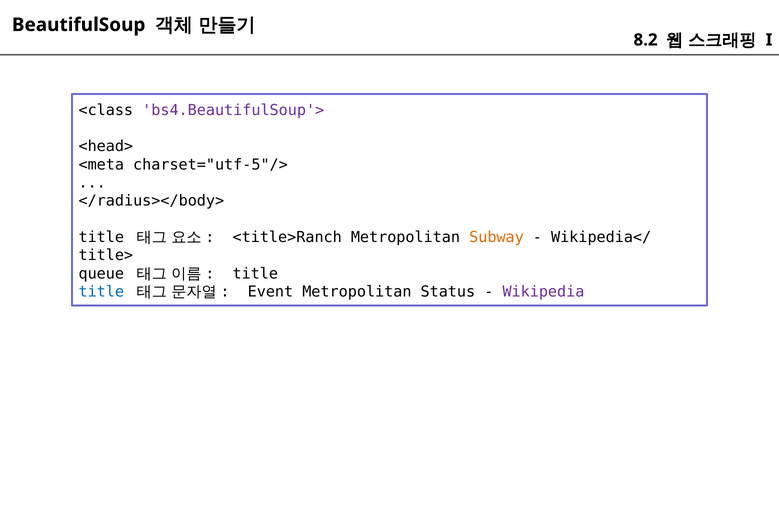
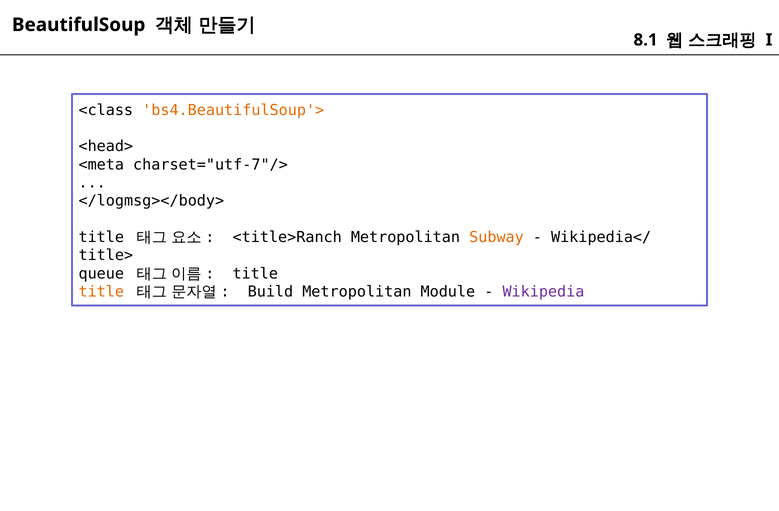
8.2: 8.2 -> 8.1 (646, 40)
bs4.BeautifulSoup'> colour: purple -> orange (233, 110)
charset="utf-5"/>: charset="utf-5"/> -> charset="utf-7"/> (210, 165)
</radius></body>: </radius></body> -> </logmsg></body> (151, 201)
title colour: blue -> orange (101, 292)
Event: Event -> Build (270, 292)
Status: Status -> Module (448, 292)
